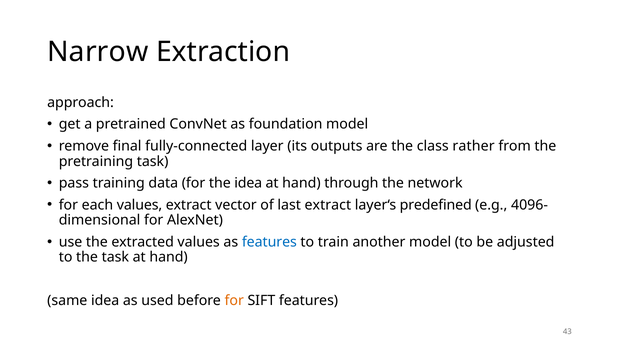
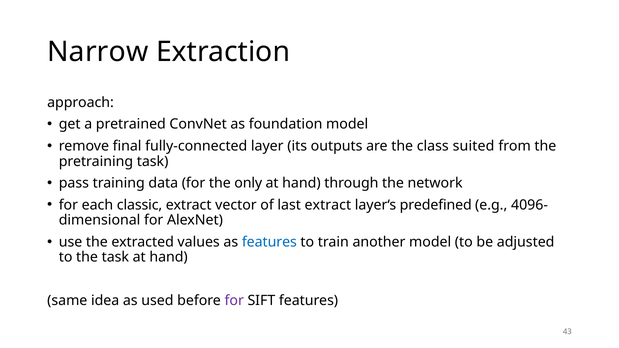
rather: rather -> suited (474, 146)
the idea: idea -> only (248, 183)
each values: values -> classic (140, 205)
for colour: orange -> purple (234, 301)
